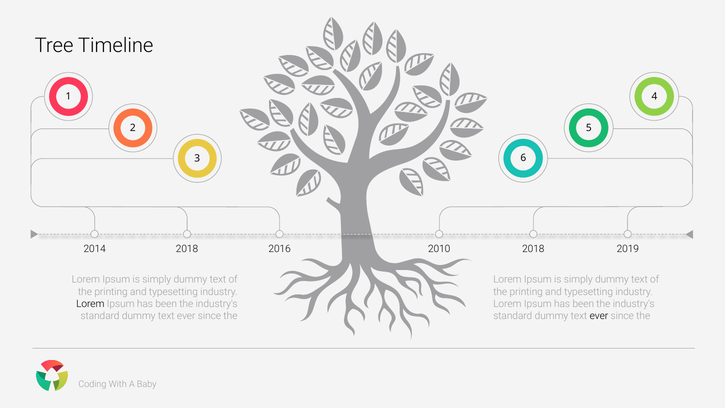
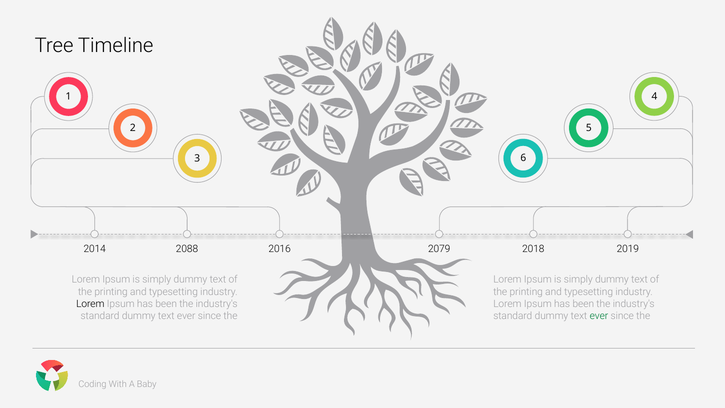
2014 2018: 2018 -> 2088 (187, 249)
2010: 2010 -> 2079 (439, 249)
ever colour: black -> green (599, 316)
